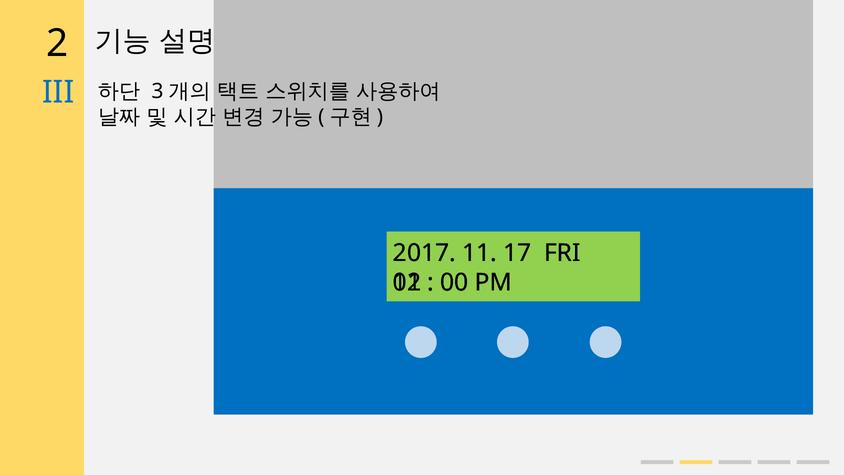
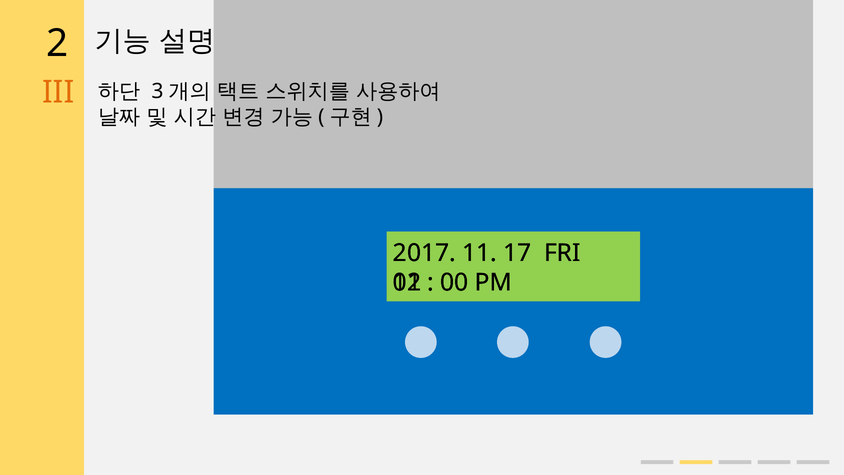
III colour: blue -> orange (58, 92)
